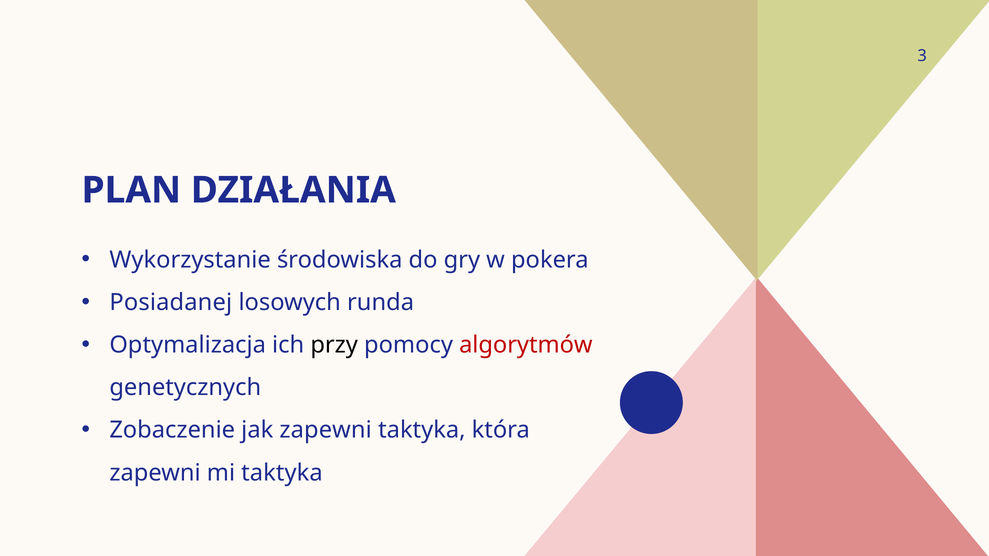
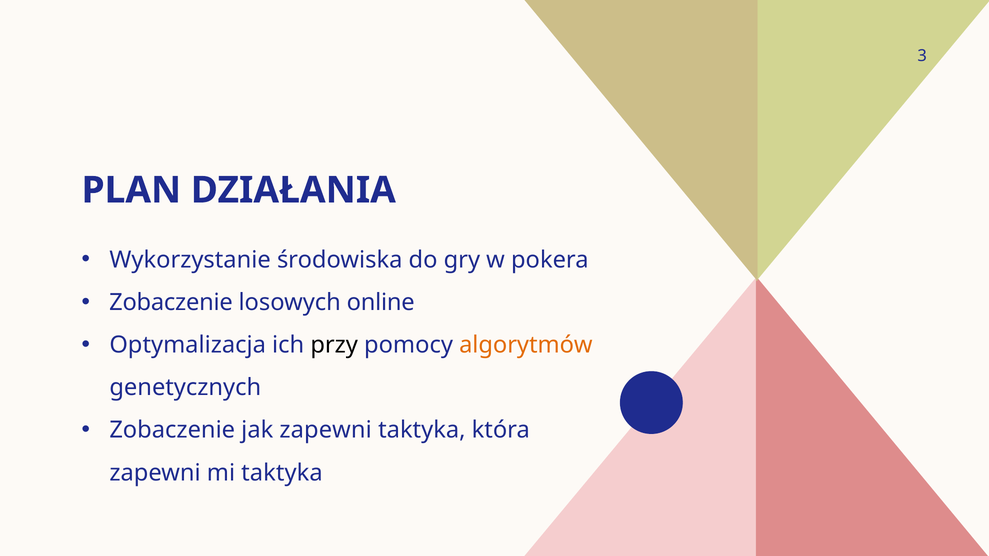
Posiadanej: Posiadanej -> Zobaczenie (171, 303)
runda: runda -> online (381, 303)
algorytmów colour: red -> orange (526, 345)
